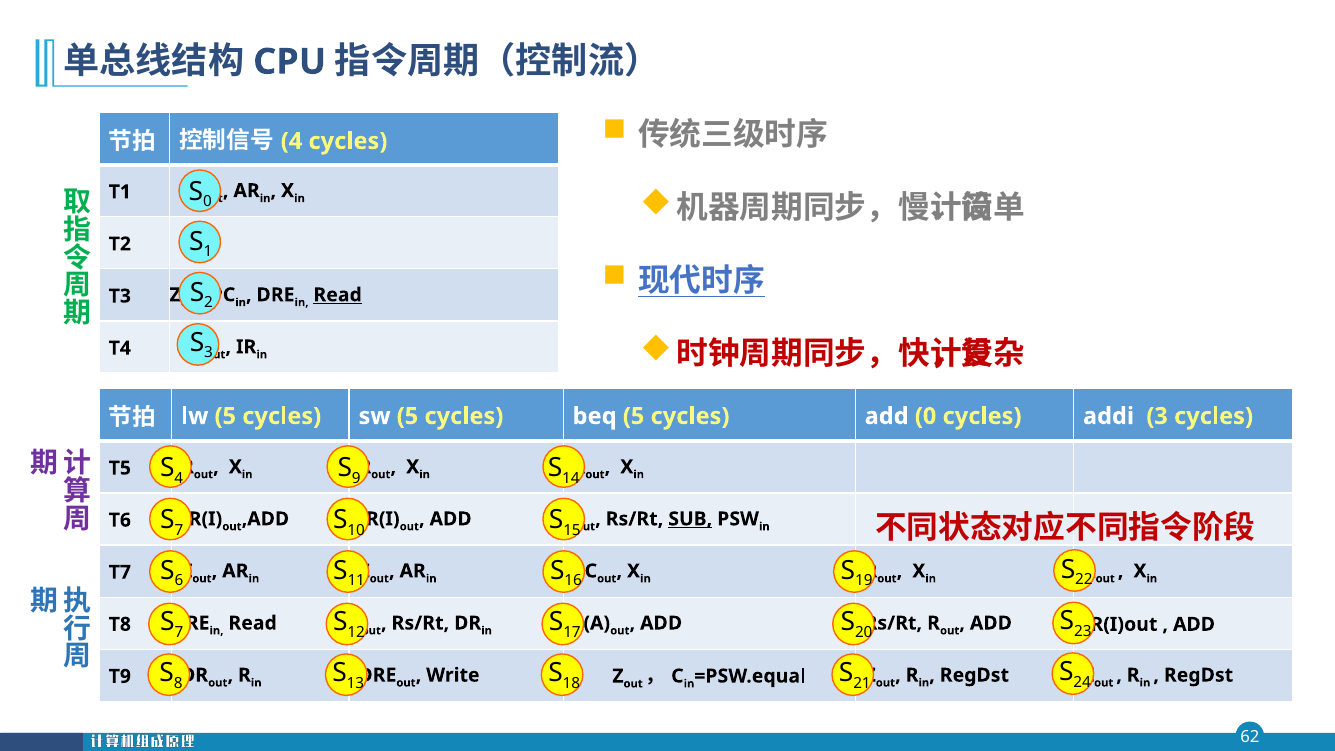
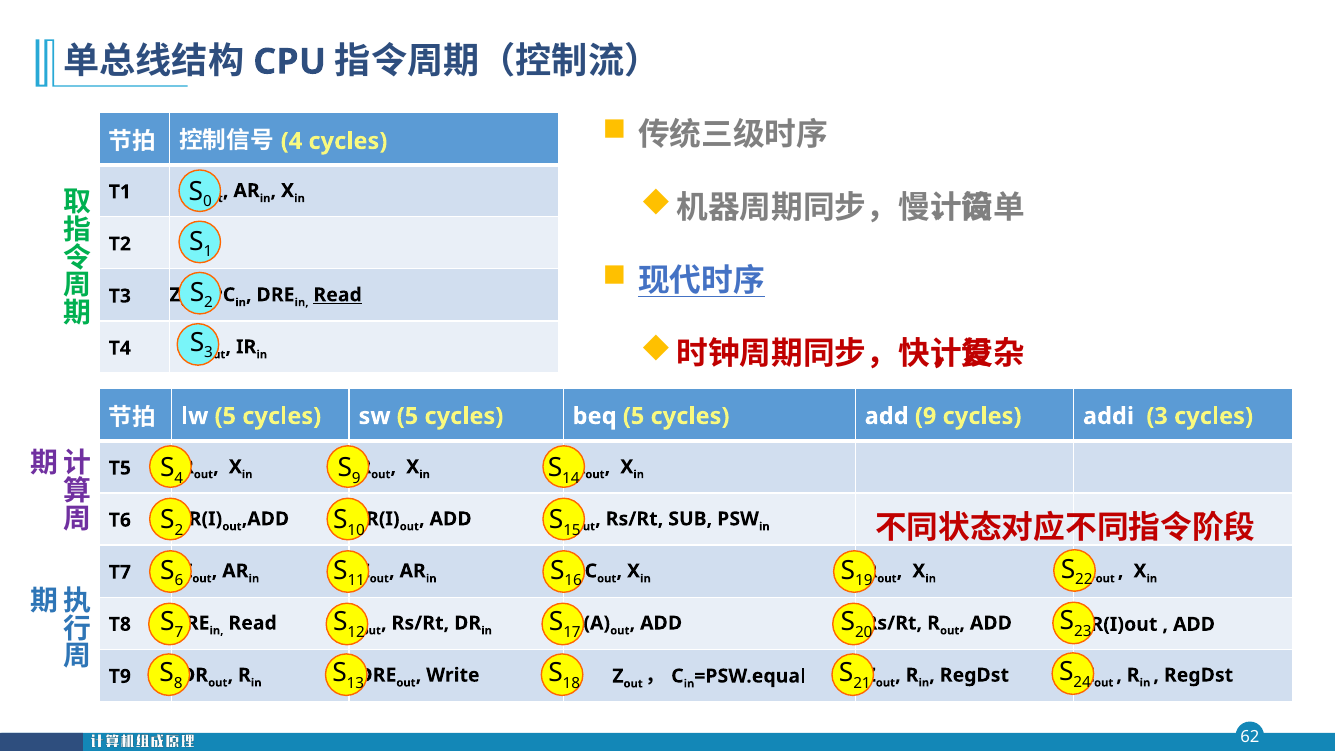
add 0: 0 -> 9 (926, 416)
7: 7 -> 2 (179, 530)
SUB underline: present -> none (690, 519)
